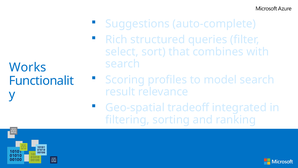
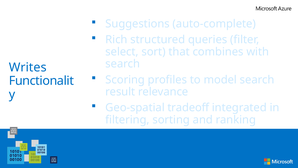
Works: Works -> Writes (28, 67)
